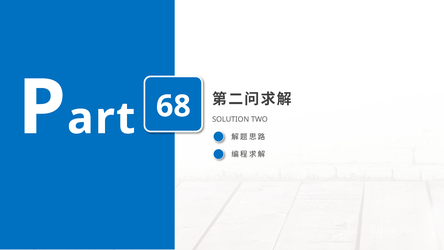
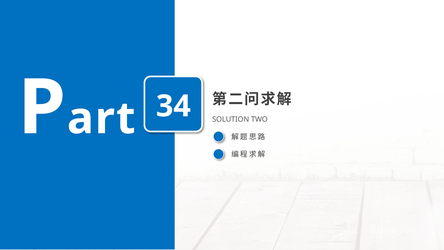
68: 68 -> 34 (173, 106)
